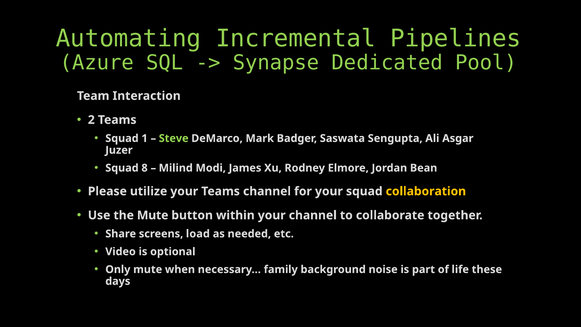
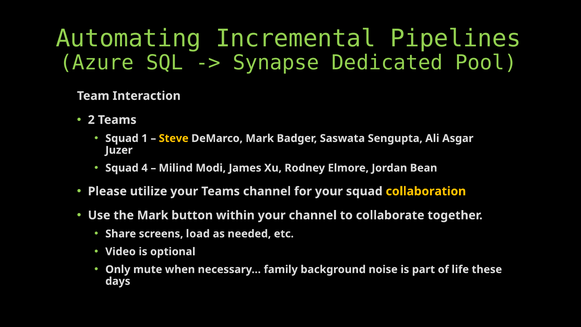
Steve colour: light green -> yellow (174, 138)
8: 8 -> 4 (145, 168)
the Mute: Mute -> Mark (153, 215)
